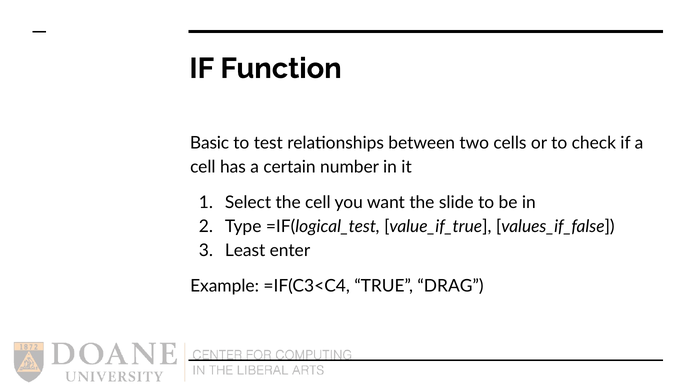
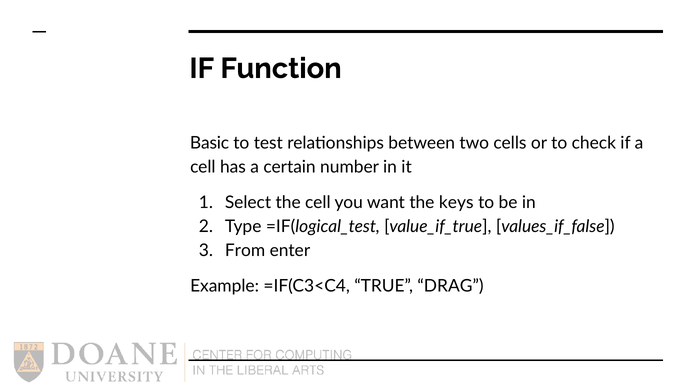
slide: slide -> keys (456, 202)
Least: Least -> From (245, 250)
